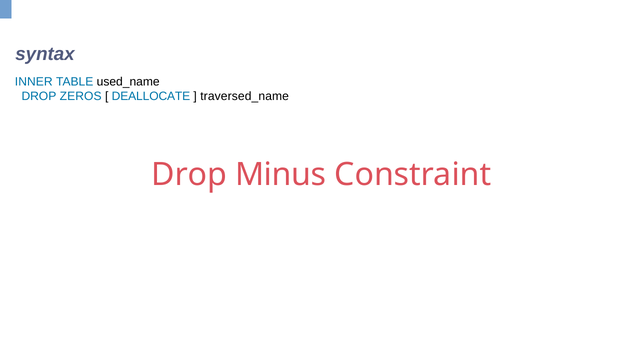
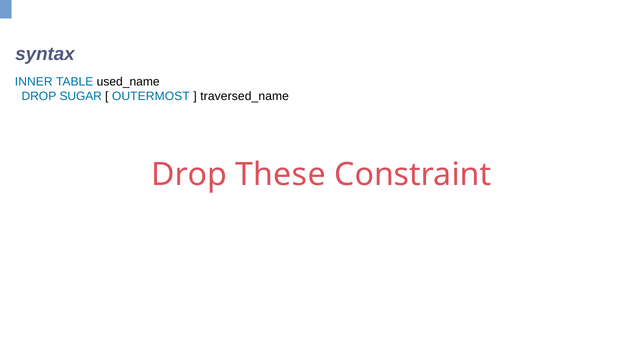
ZEROS: ZEROS -> SUGAR (81, 96)
DEALLOCATE: DEALLOCATE -> OUTERMOST (151, 96)
Minus: Minus -> These (280, 174)
